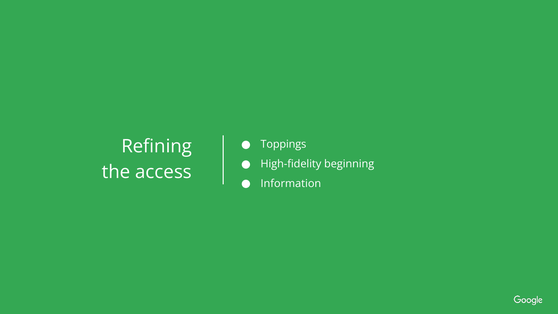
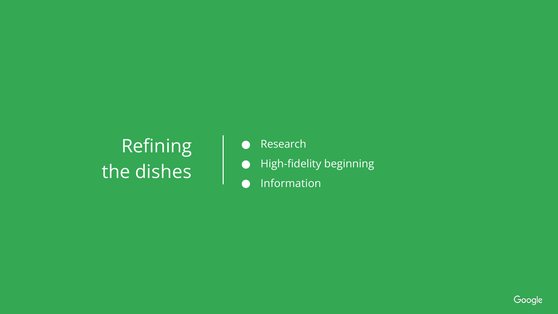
Toppings: Toppings -> Research (283, 144)
access: access -> dishes (163, 172)
